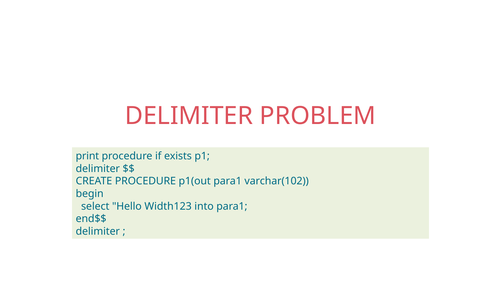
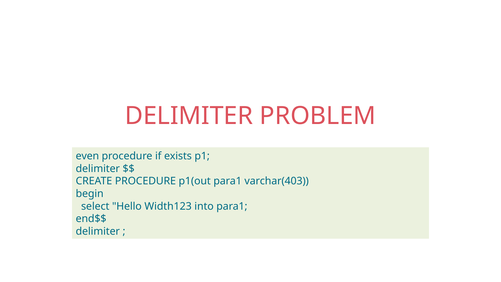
print: print -> even (87, 156)
varchar(102: varchar(102 -> varchar(403 (277, 181)
